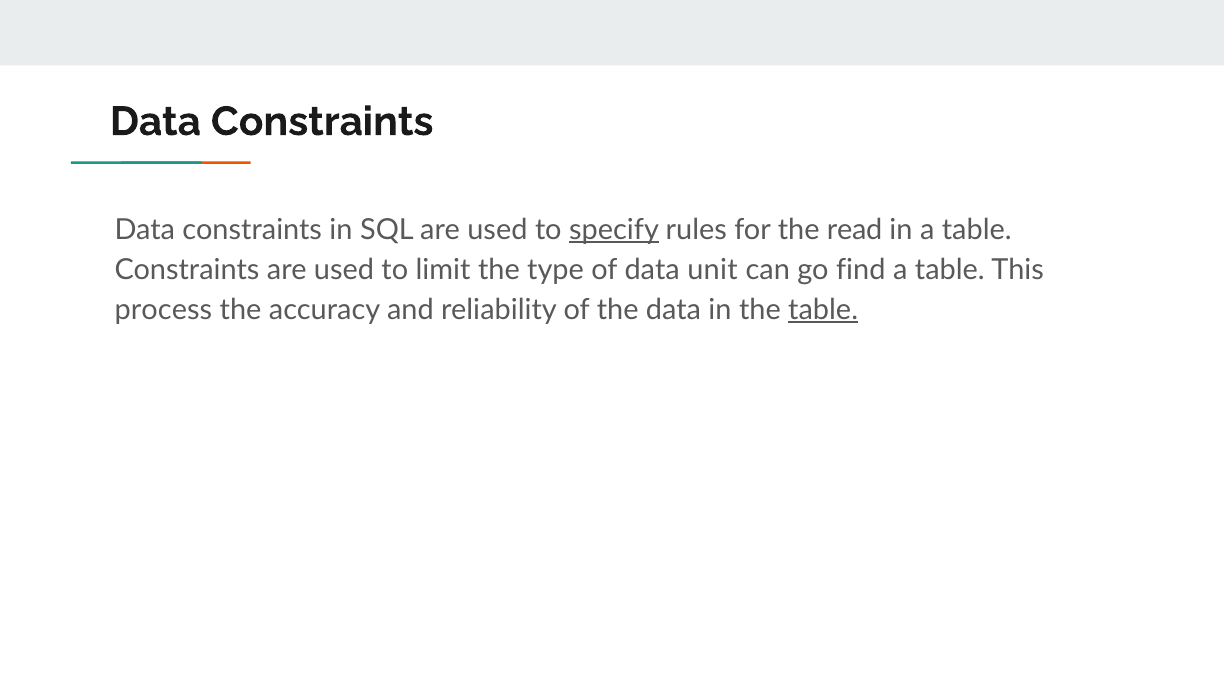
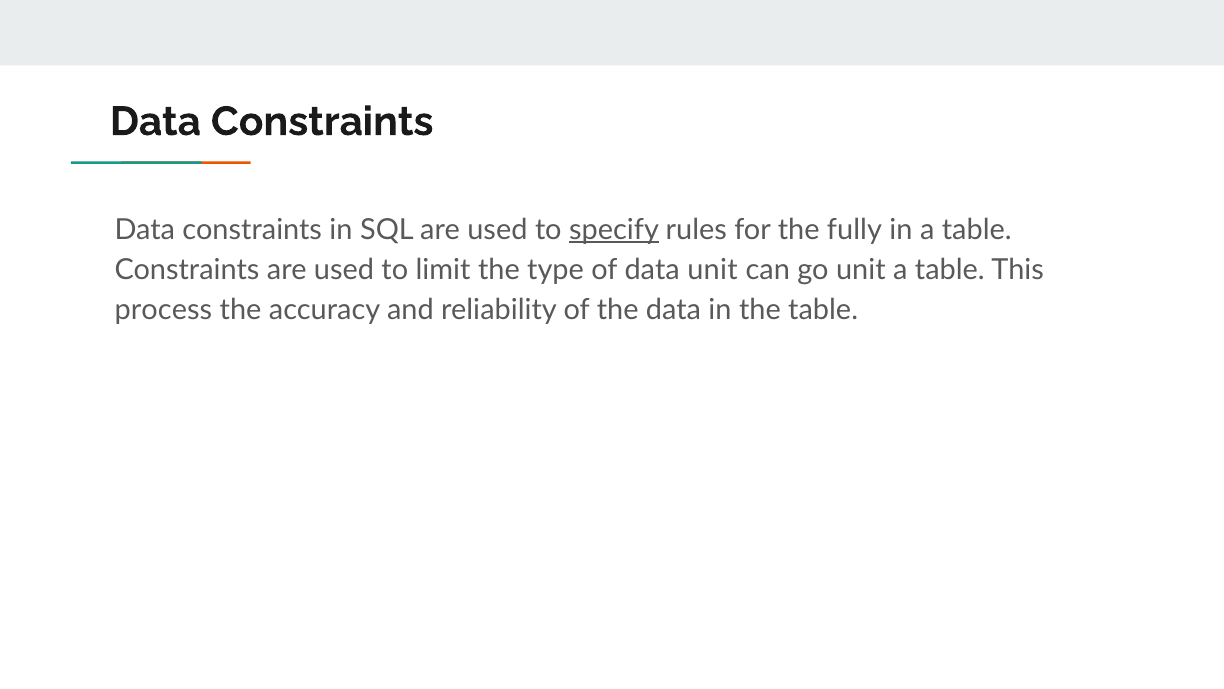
read: read -> fully (854, 230)
go find: find -> unit (861, 270)
table underline: present -> none (823, 310)
